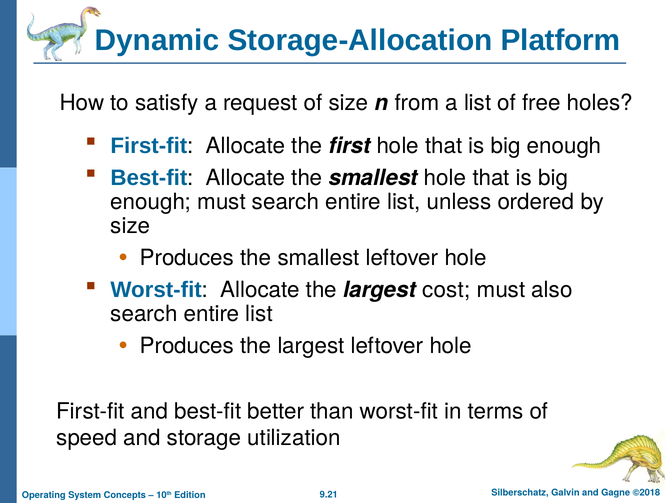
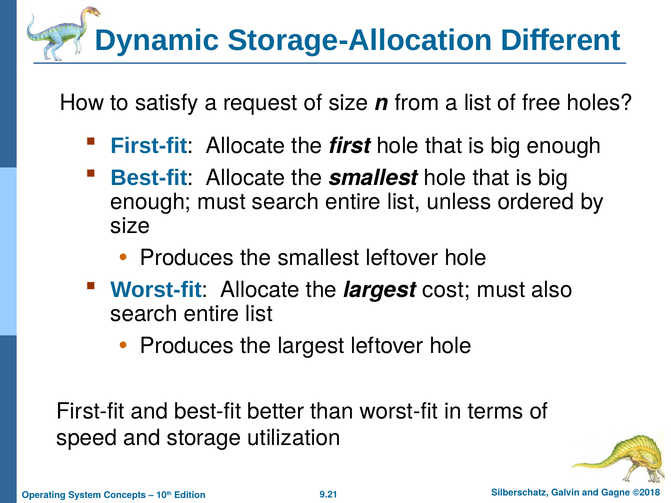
Platform: Platform -> Different (561, 40)
